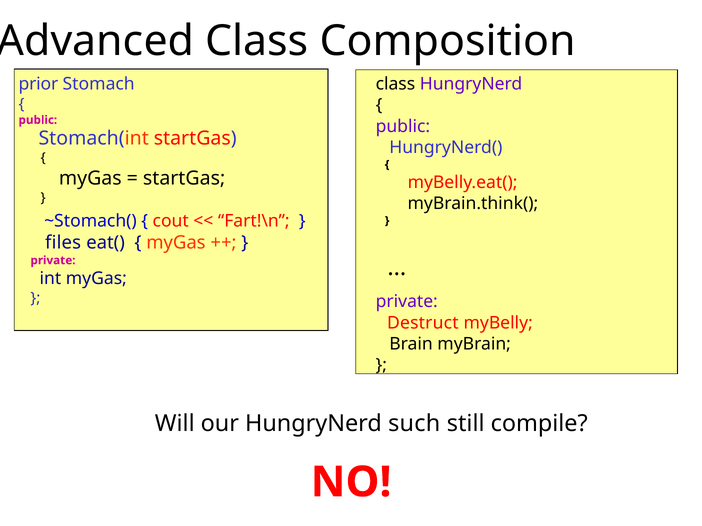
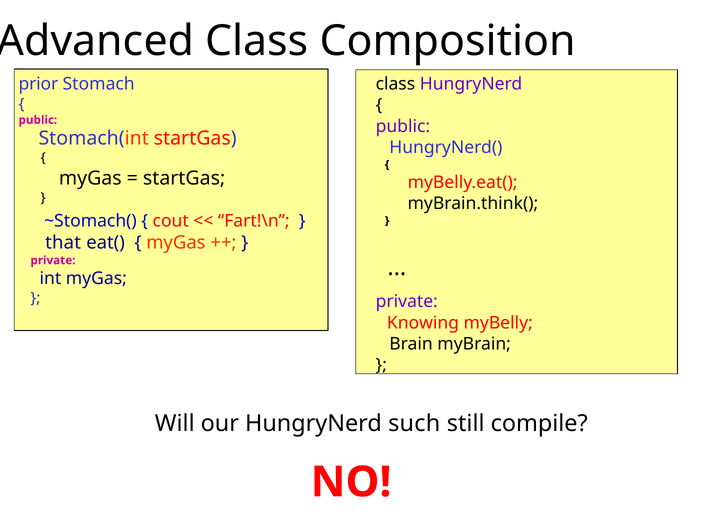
files: files -> that (63, 243)
Destruct: Destruct -> Knowing (423, 323)
